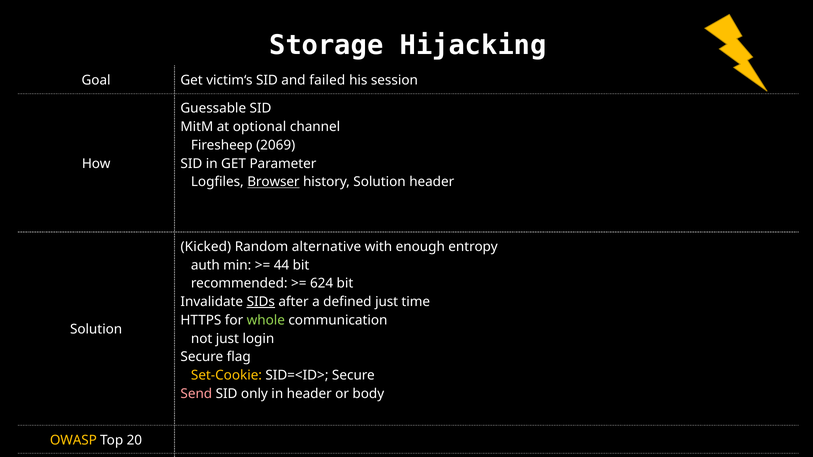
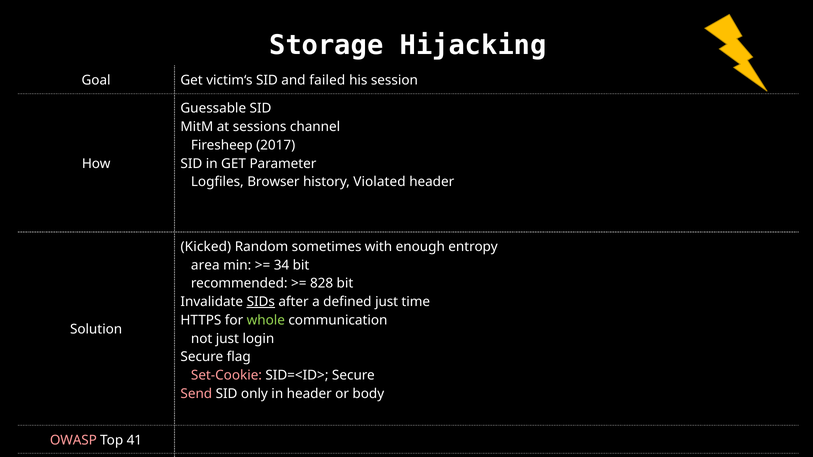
optional: optional -> sessions (260, 127)
2069: 2069 -> 2017 (276, 145)
Browser underline: present -> none (273, 182)
history Solution: Solution -> Violated (379, 182)
alternative: alternative -> sometimes (327, 247)
auth: auth -> area (205, 265)
44: 44 -> 34 (281, 265)
624: 624 -> 828 (322, 284)
Set-Cookie colour: yellow -> pink (226, 376)
OWASP colour: yellow -> pink (73, 440)
20: 20 -> 41 (134, 440)
